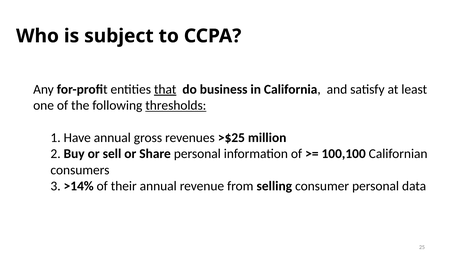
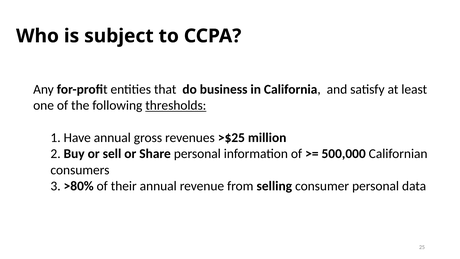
that underline: present -> none (165, 89)
100,100: 100,100 -> 500,000 (344, 154)
>14%: >14% -> >80% (79, 186)
